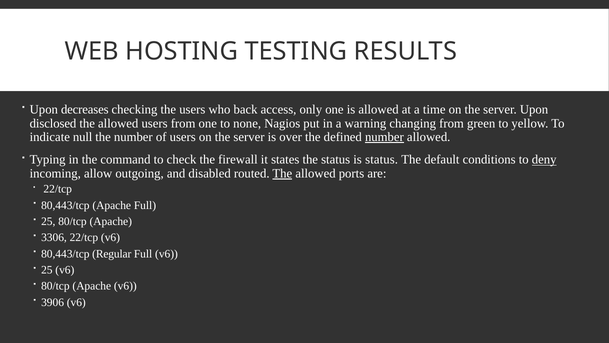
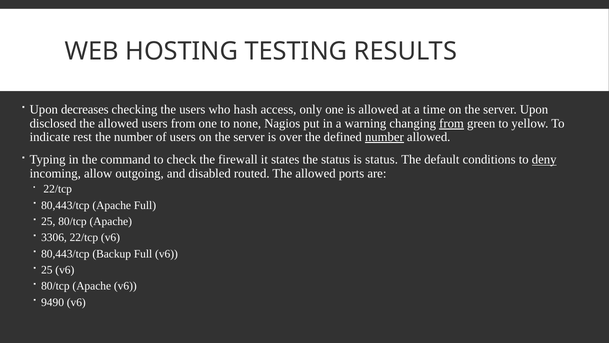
back: back -> hash (245, 110)
from underline: none -> present (452, 123)
null: null -> rest (83, 137)
The underline: present -> none (282, 173)
Regular: Regular -> Backup (112, 253)
3906: 3906 -> 9490 (53, 302)
